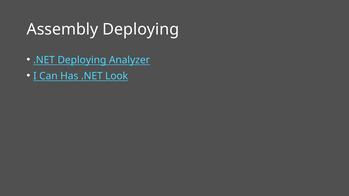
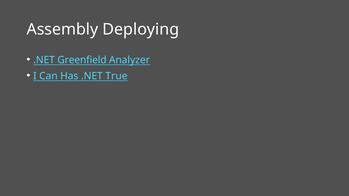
.NET Deploying: Deploying -> Greenfield (82, 60)
Look: Look -> True (116, 76)
